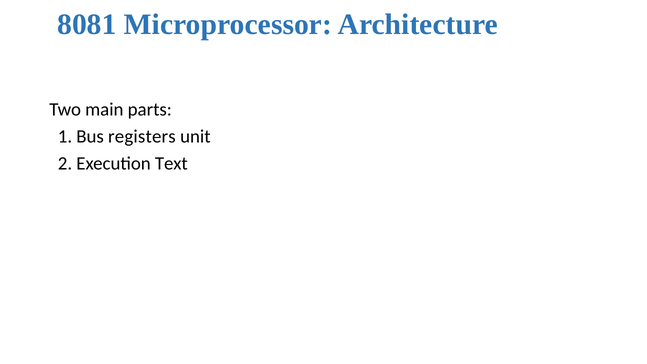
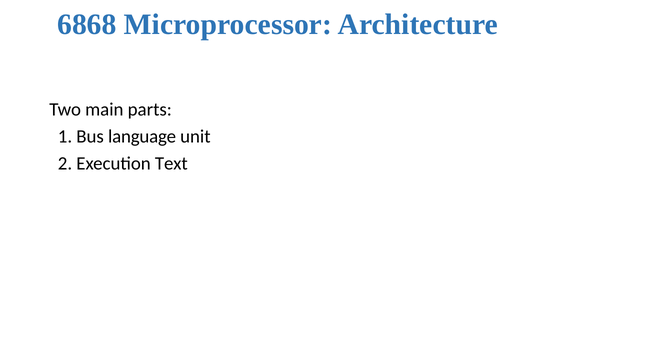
8081: 8081 -> 6868 (87, 25)
registers: registers -> language (142, 137)
